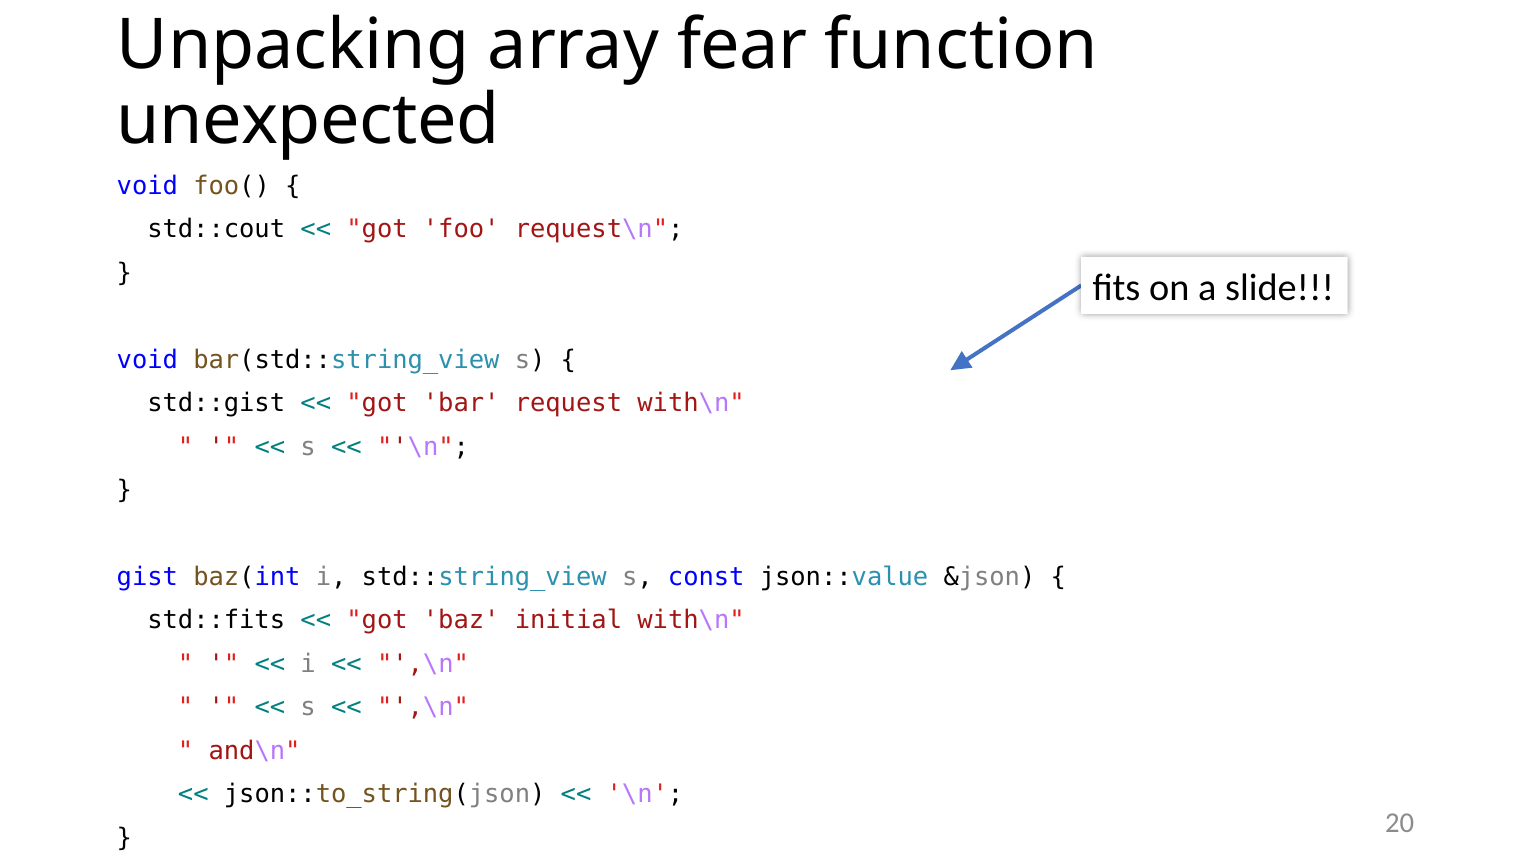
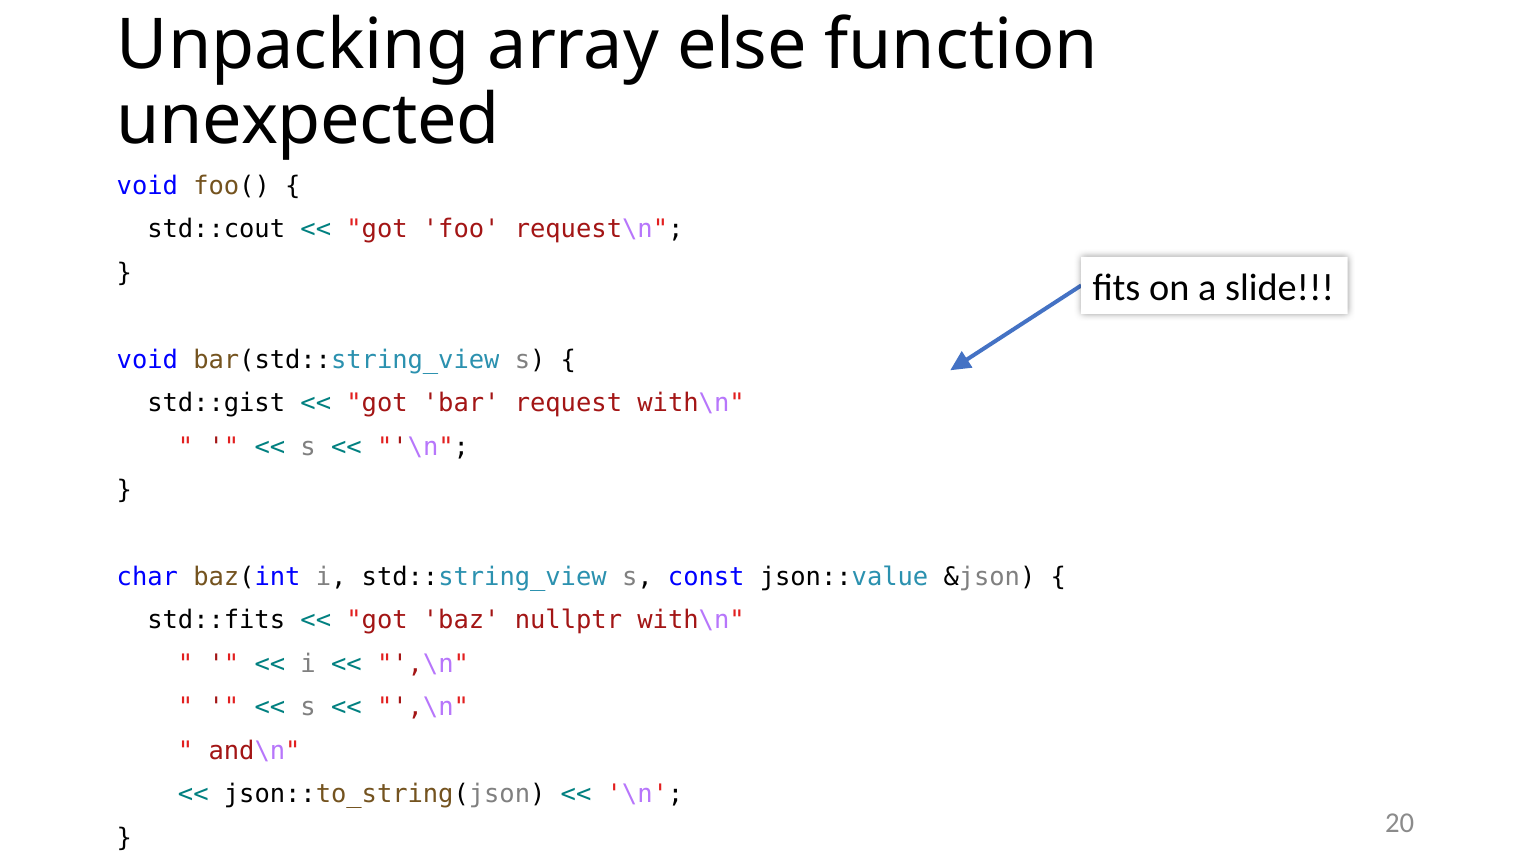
fear: fear -> else (742, 45)
gist: gist -> char (147, 577)
initial: initial -> nullptr (568, 621)
